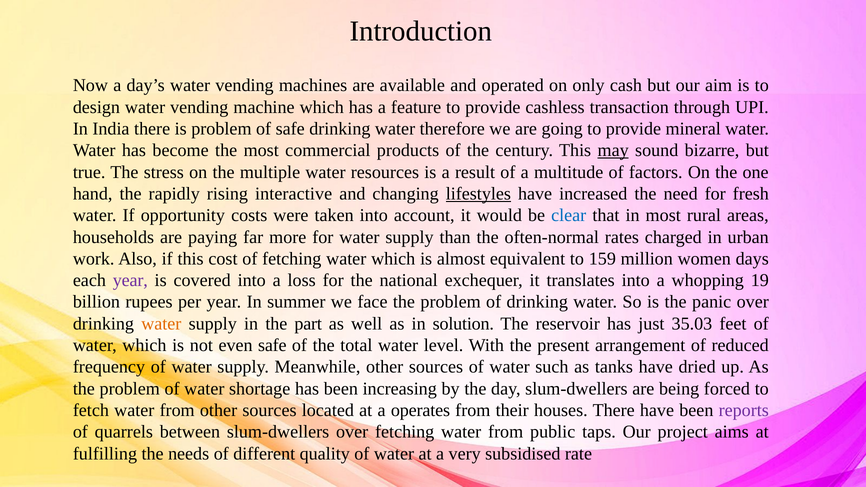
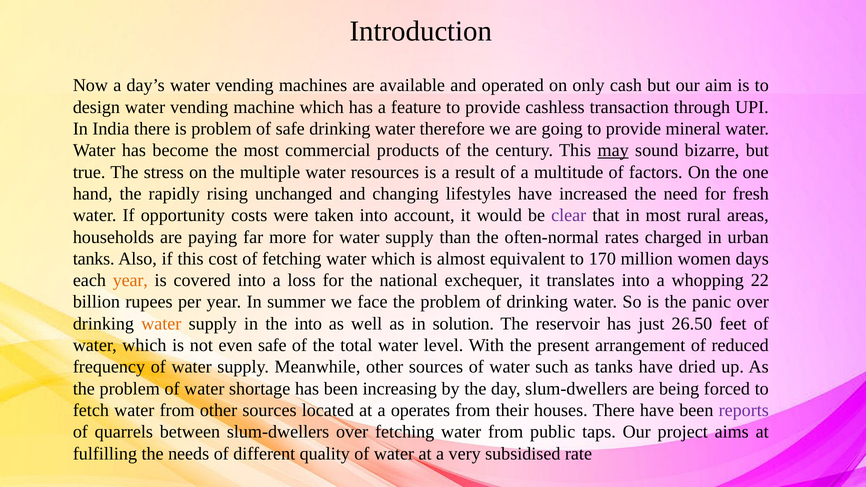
interactive: interactive -> unchanged (294, 194)
lifestyles underline: present -> none (478, 194)
clear colour: blue -> purple (569, 215)
work: work -> tanks (94, 259)
159: 159 -> 170 (602, 259)
year colour: purple -> orange (130, 280)
19: 19 -> 22 (760, 280)
the part: part -> into (308, 324)
35.03: 35.03 -> 26.50 (692, 324)
